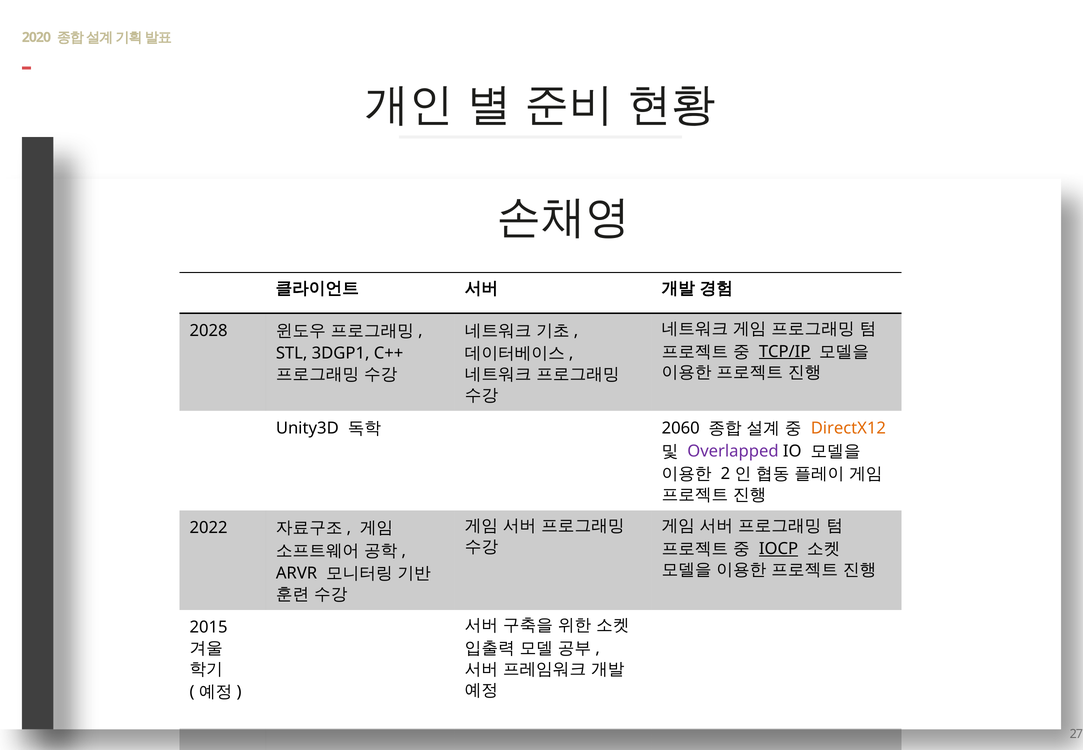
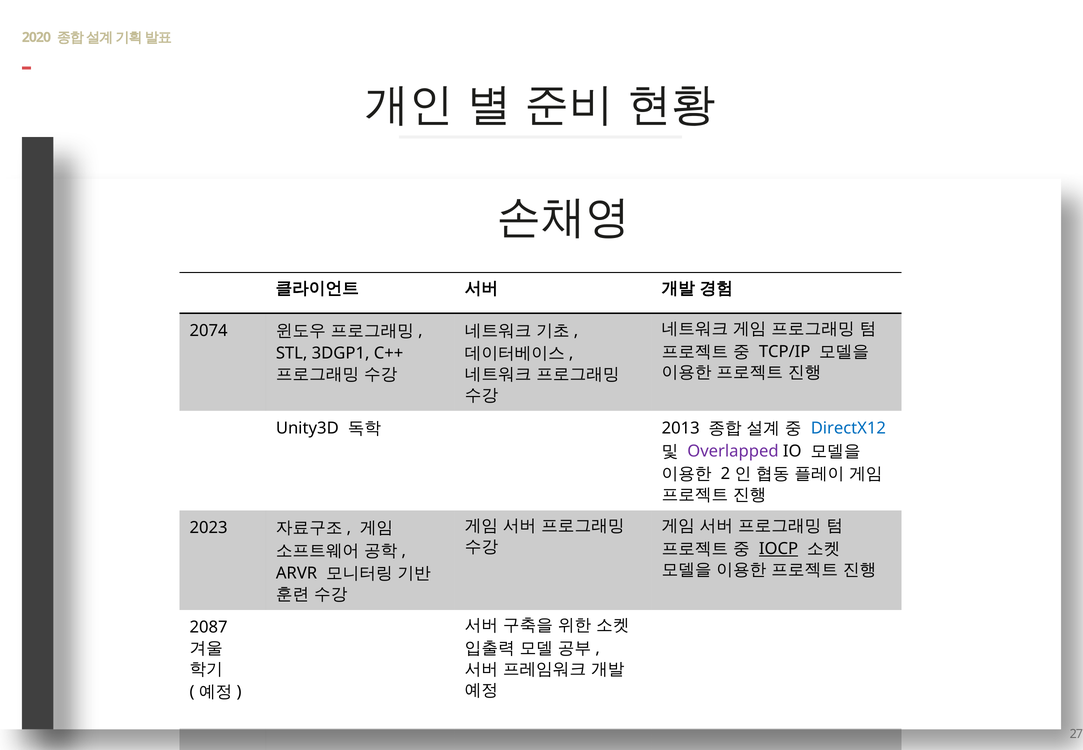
2028: 2028 -> 2074 (209, 330)
TCP/IP underline: present -> none (785, 351)
2060: 2060 -> 2013 (681, 428)
DirectX12 colour: orange -> blue (848, 428)
2022: 2022 -> 2023 (209, 528)
2015: 2015 -> 2087 (209, 627)
